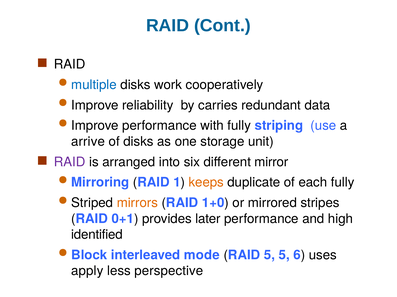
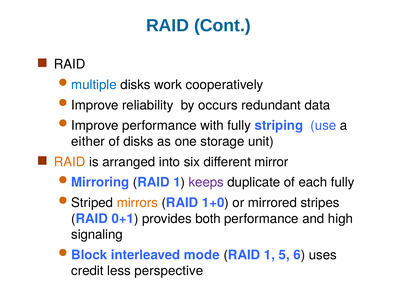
carries: carries -> occurs (218, 105)
arrive: arrive -> either (88, 142)
RAID colour: purple -> orange (70, 162)
keeps colour: orange -> purple (206, 183)
later: later -> both (208, 219)
identified: identified -> signaling (97, 235)
5: 5 -> 1 (269, 256)
apply: apply -> credit (87, 271)
